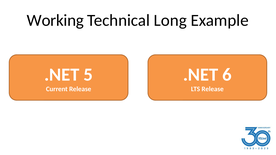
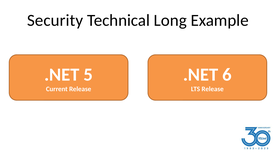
Working: Working -> Security (55, 20)
